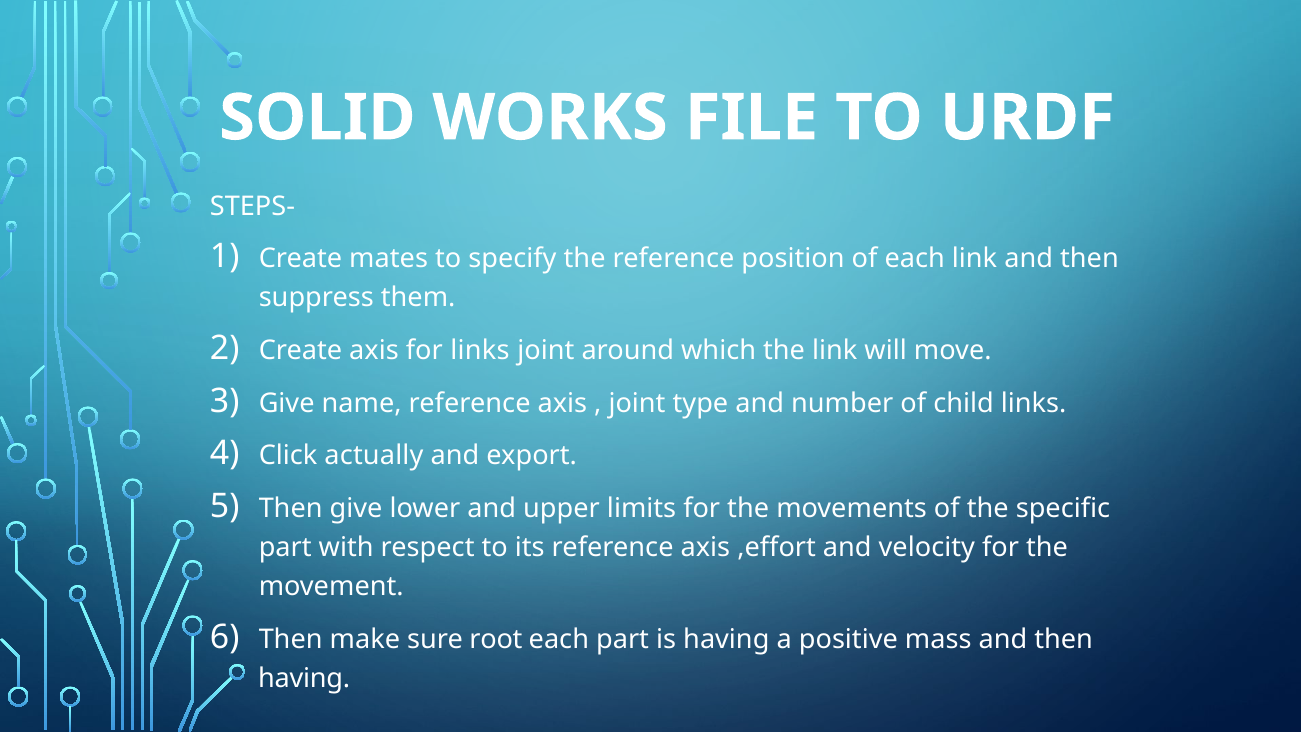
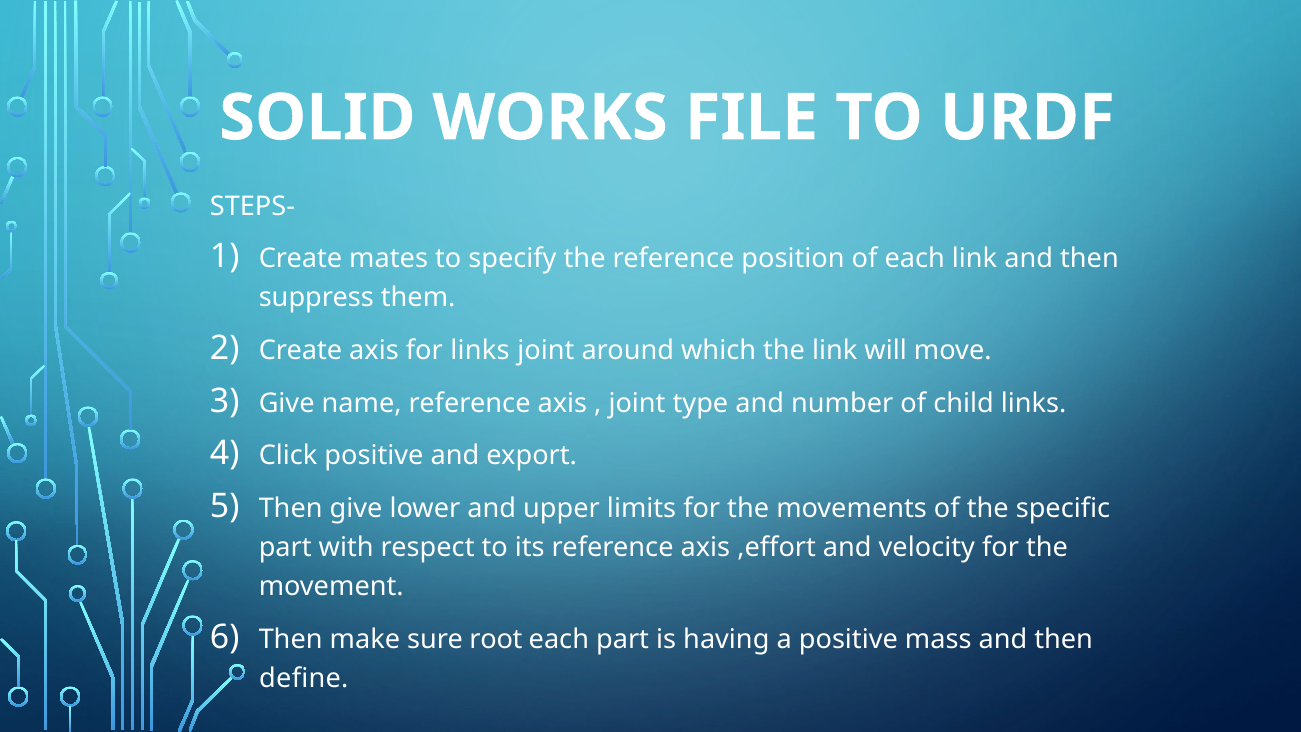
Click actually: actually -> positive (374, 456)
having: having -> define (304, 678)
